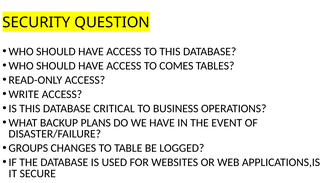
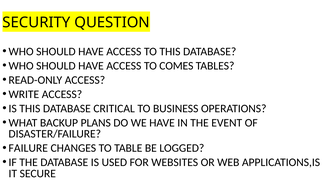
GROUPS: GROUPS -> FAILURE (28, 148)
